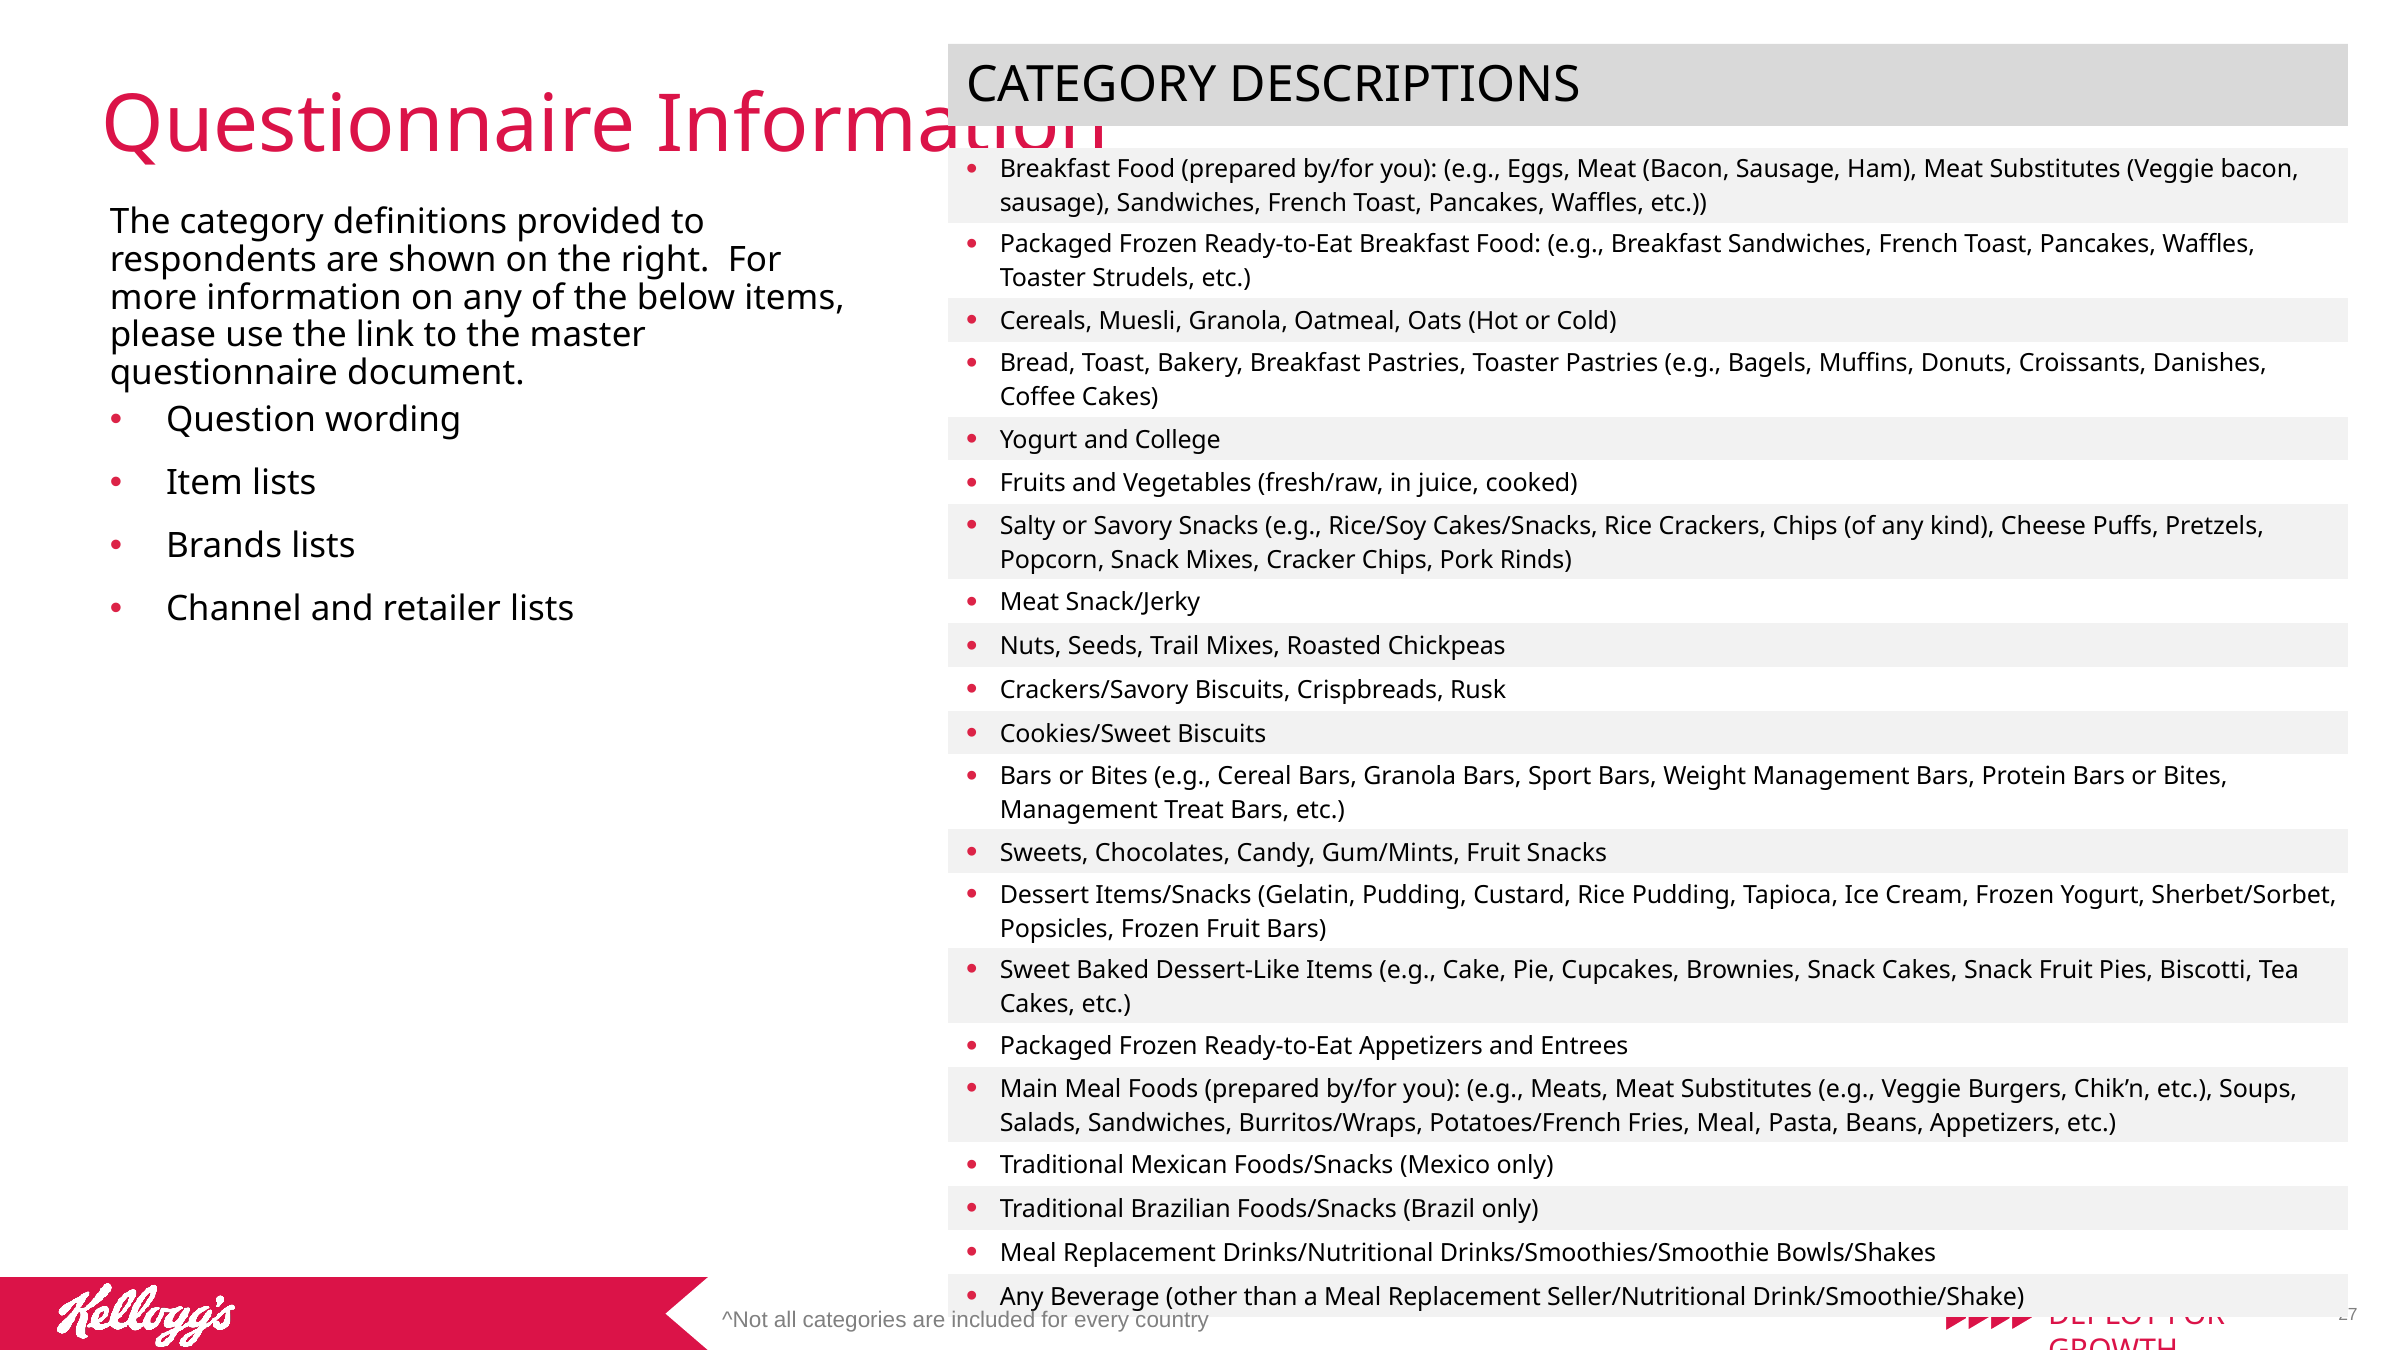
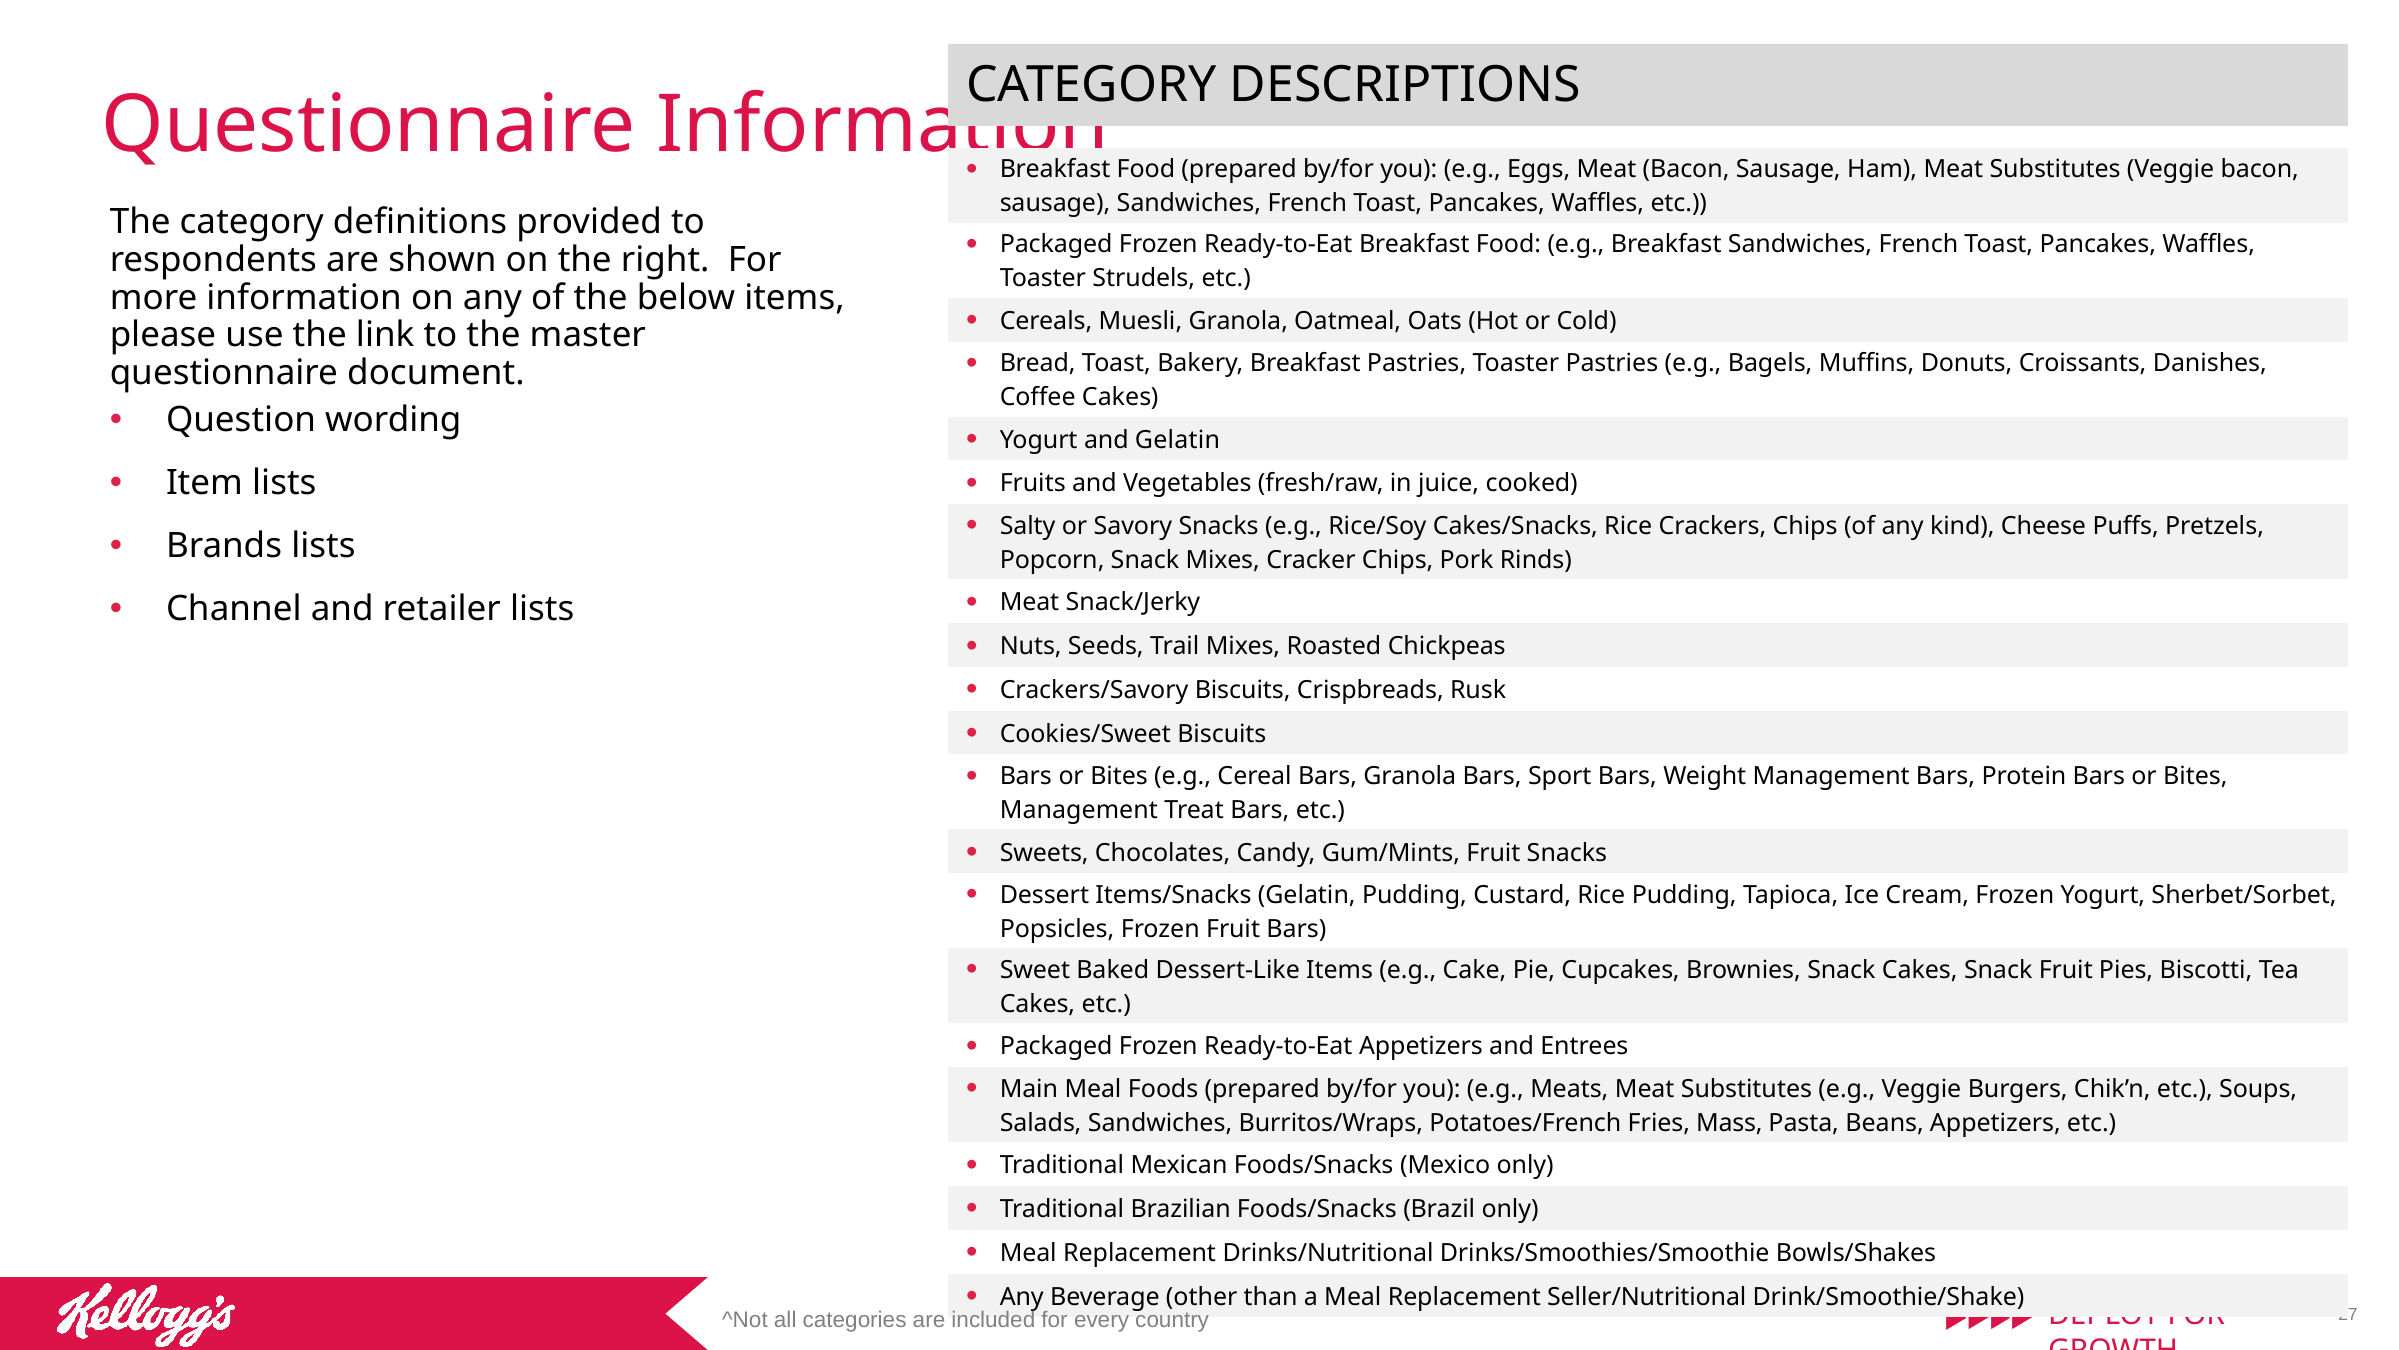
and College: College -> Gelatin (1177, 440)
Fries Meal: Meal -> Mass (1729, 1123)
